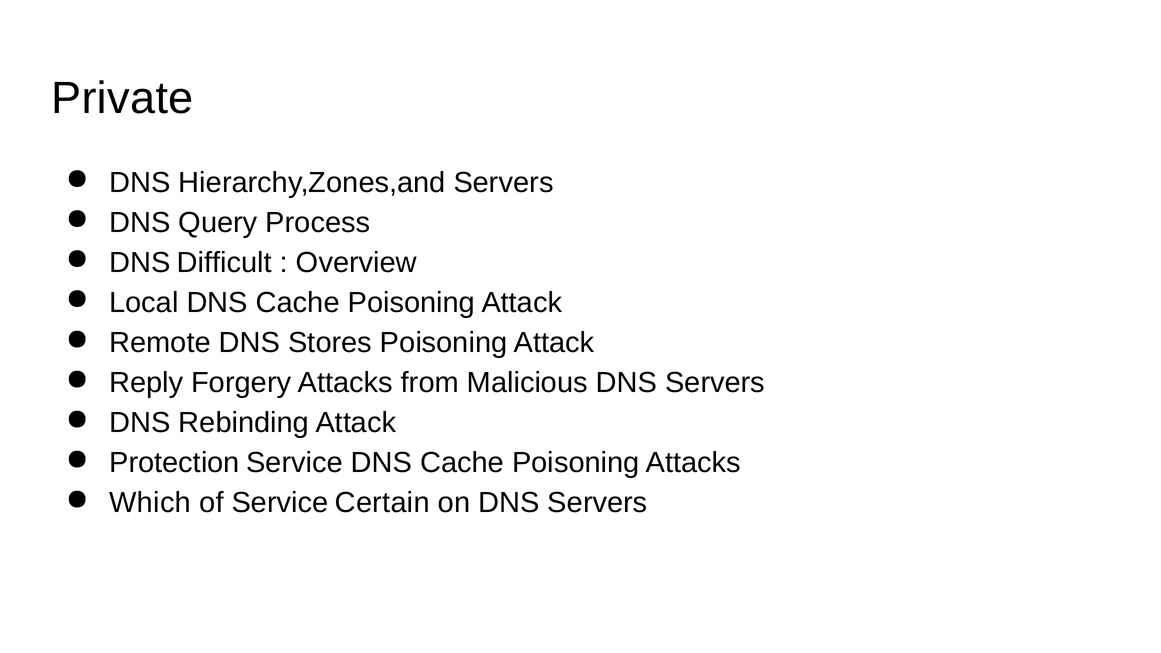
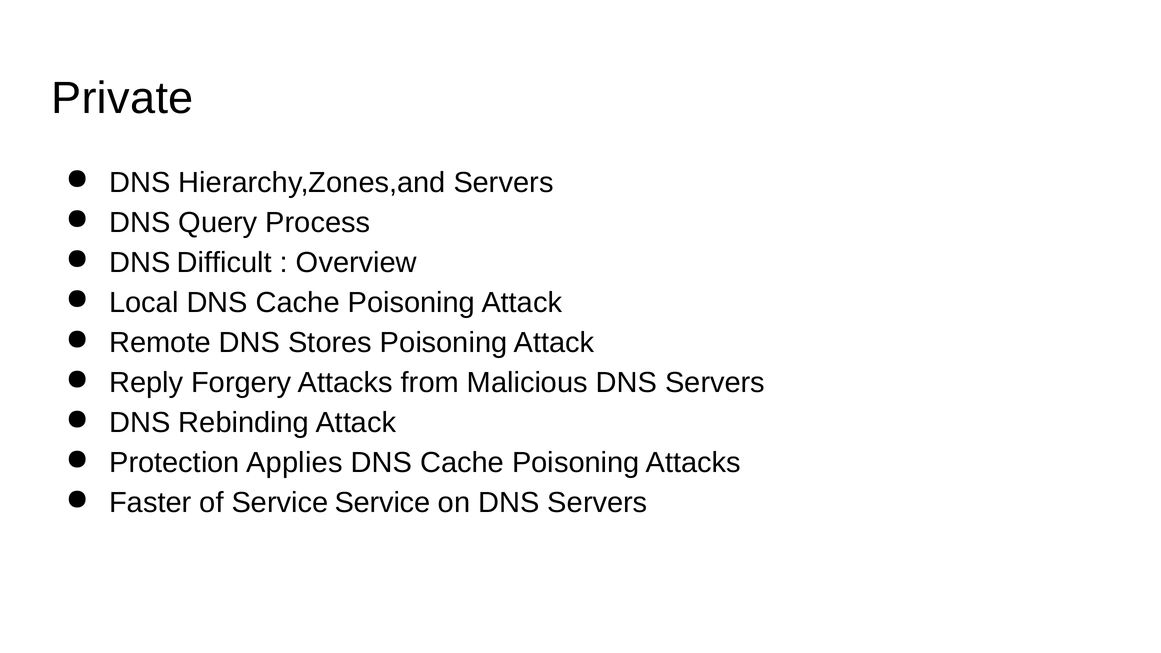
Protection Service: Service -> Applies (294, 463)
Which: Which -> Faster (150, 503)
Service Certain: Certain -> Service (383, 503)
